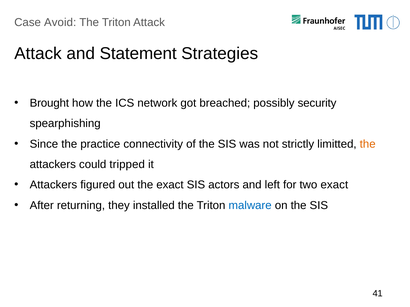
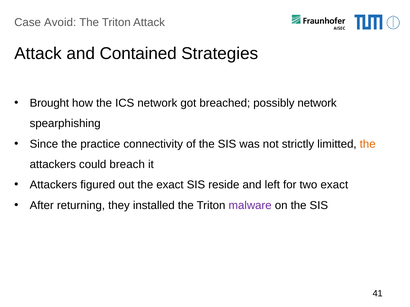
Statement: Statement -> Contained (138, 54)
possibly security: security -> network (317, 103)
tripped: tripped -> breach (127, 165)
actors: actors -> reside (224, 185)
malware colour: blue -> purple (250, 206)
